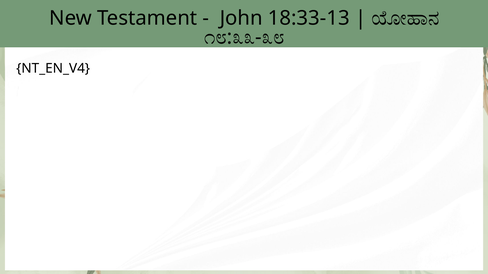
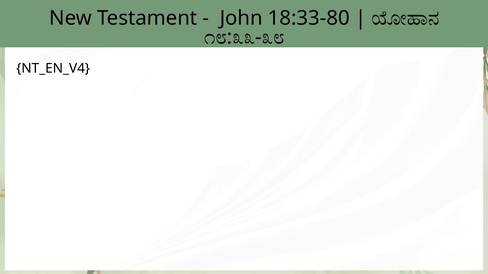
18:33-13: 18:33-13 -> 18:33-80 (309, 18)
